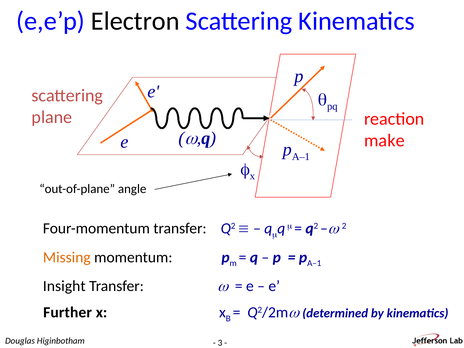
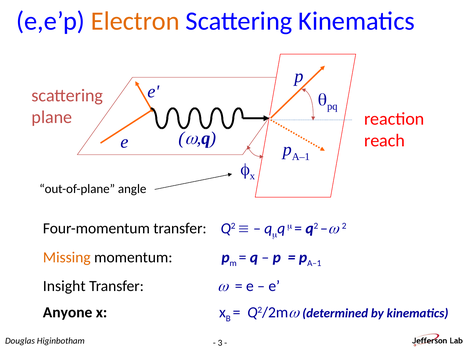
Electron colour: black -> orange (135, 21)
make: make -> reach (384, 140)
Further: Further -> Anyone (68, 312)
